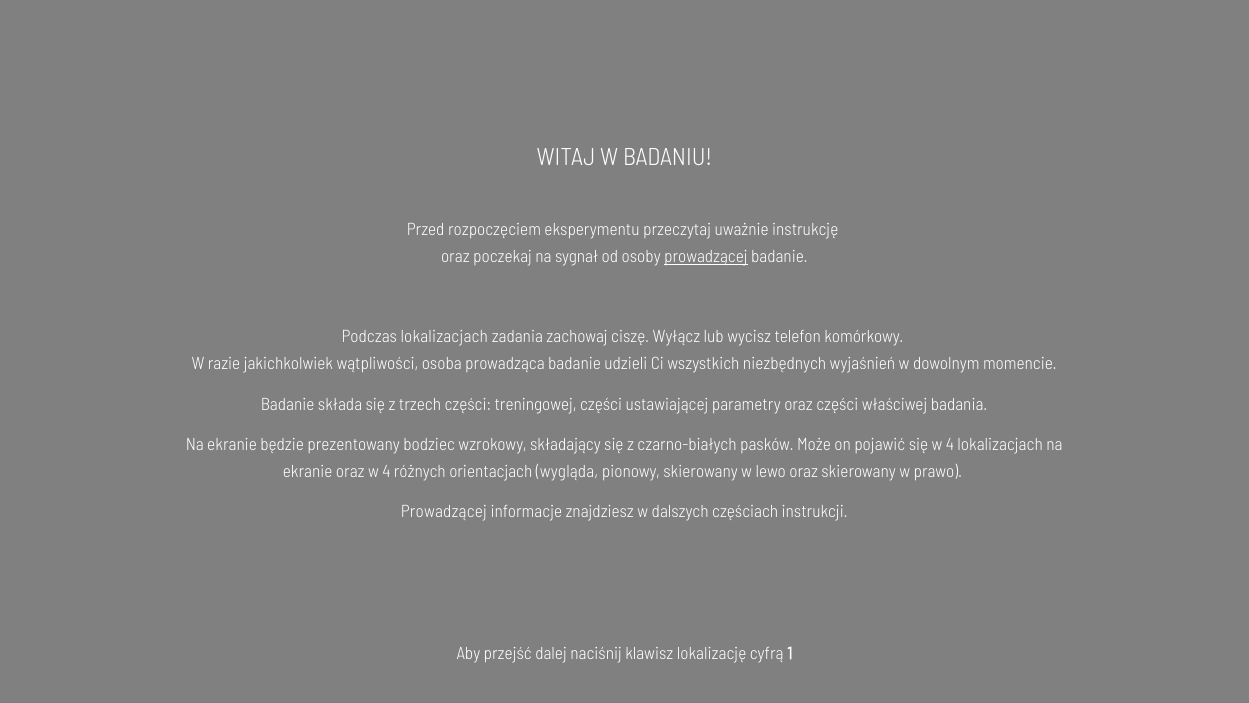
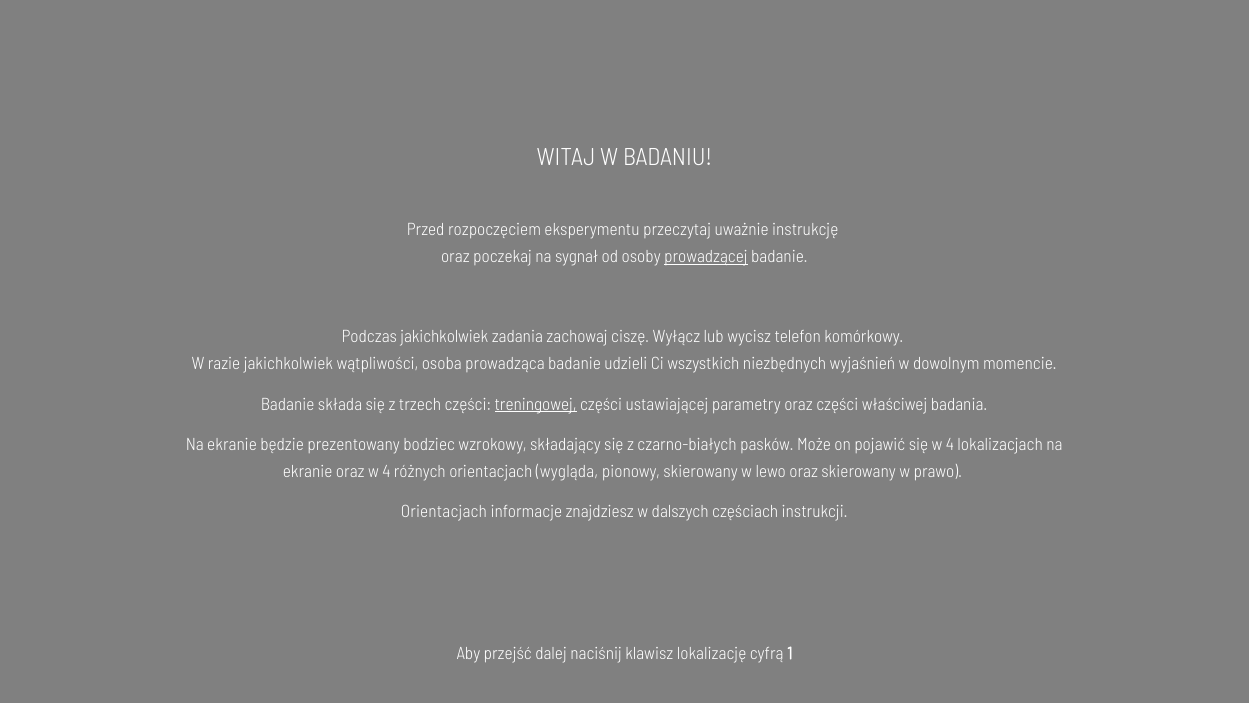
Podczas lokalizacjach: lokalizacjach -> jakichkolwiek (444, 337)
treningowej underline: none -> present (536, 404)
Prowadzącej: Prowadzącej -> Orientacjach (444, 511)
